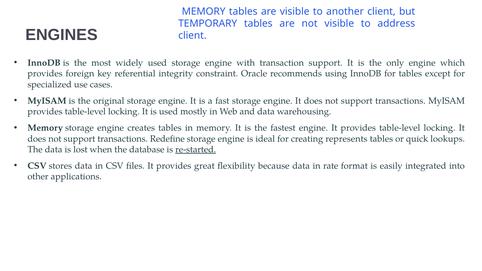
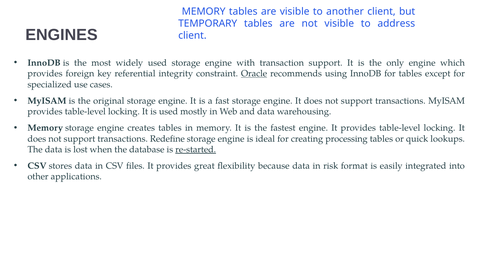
Oracle underline: none -> present (254, 74)
represents: represents -> processing (347, 139)
rate: rate -> risk (331, 166)
